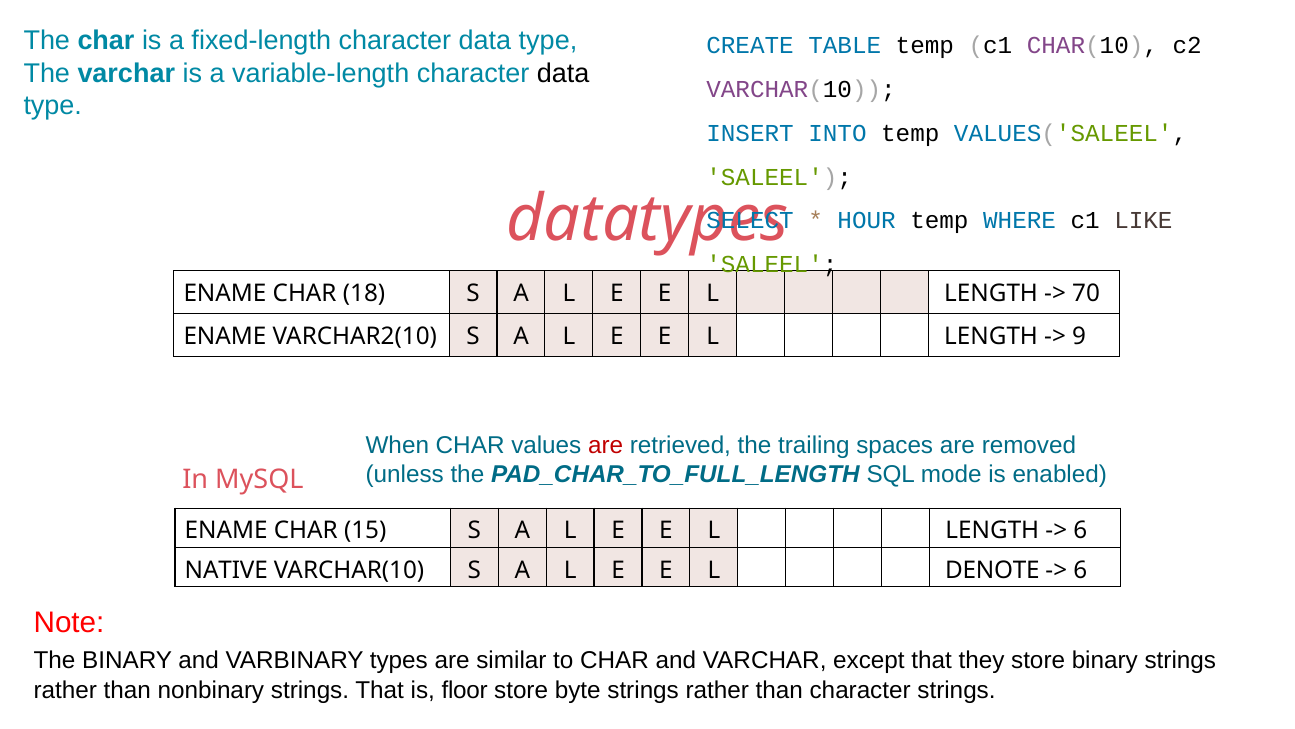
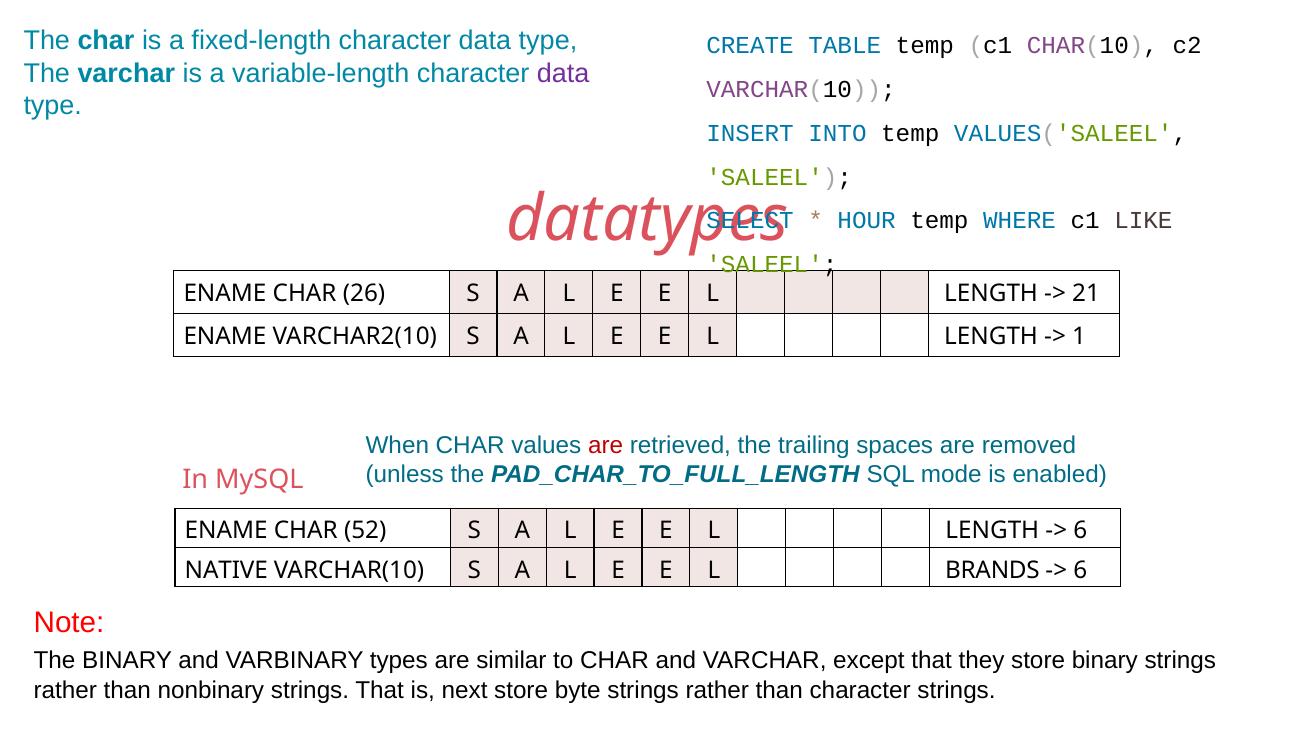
data colour: black -> purple (563, 73)
18: 18 -> 26 (364, 293)
70: 70 -> 21 (1086, 293)
9: 9 -> 1 (1079, 336)
15: 15 -> 52 (365, 531)
DENOTE: DENOTE -> BRANDS (992, 570)
floor: floor -> next (465, 689)
